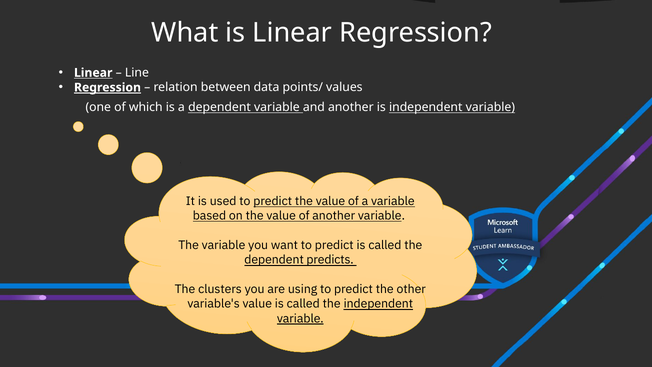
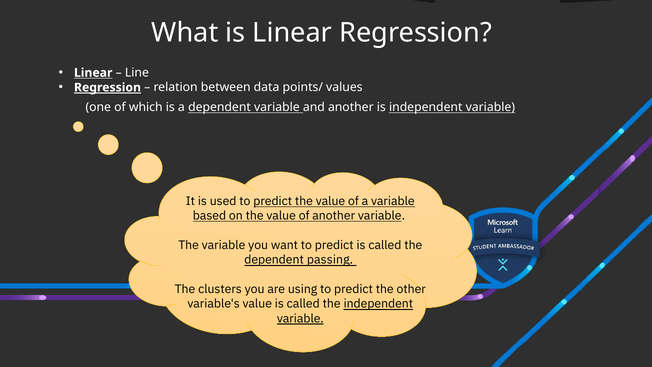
predicts: predicts -> passing (330, 260)
